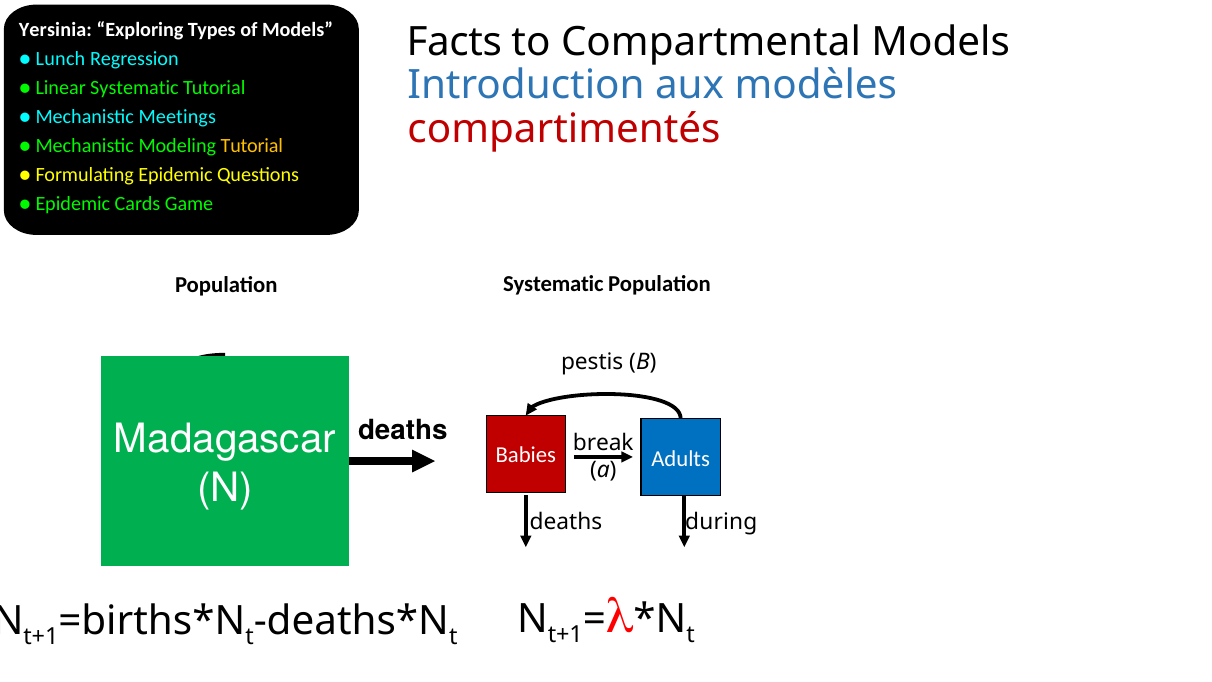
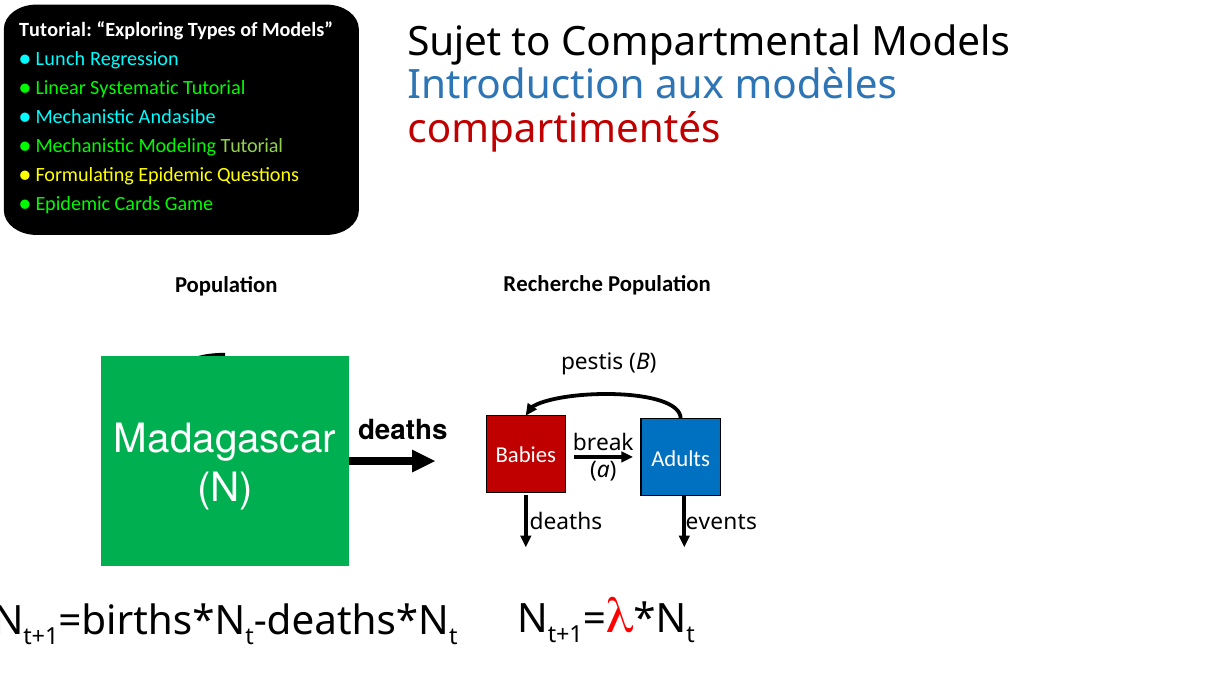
Yersinia: Yersinia -> Tutorial (55, 30)
Facts: Facts -> Sujet (454, 42)
Meetings: Meetings -> Andasibe (177, 117)
Tutorial colour: yellow -> light green (252, 146)
Population Systematic: Systematic -> Recherche (553, 284)
during: during -> events (721, 522)
